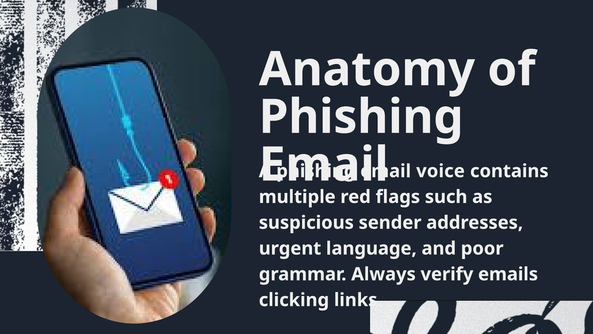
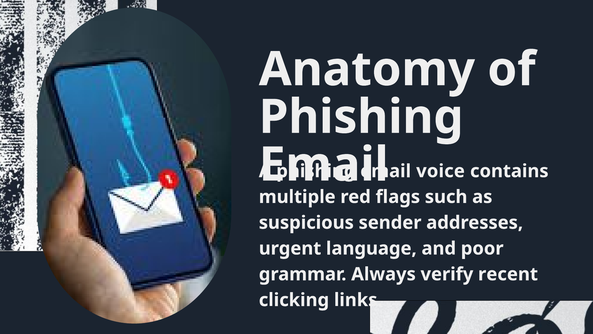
emails: emails -> recent (508, 274)
